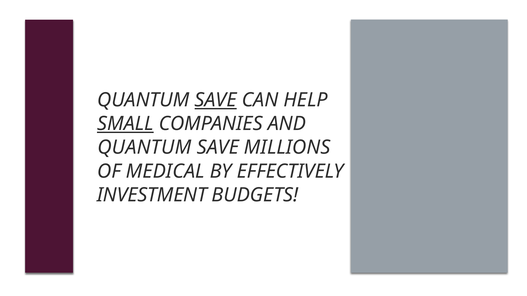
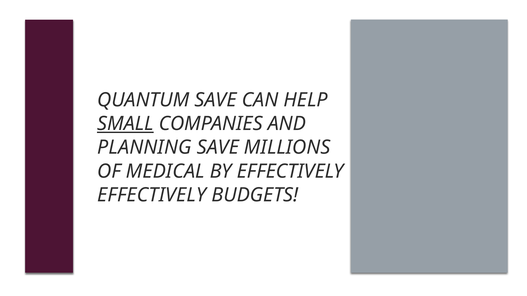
SAVE underline: present -> none (216, 100)
QUANTUM: QUANTUM -> PLANNING (144, 148)
INVESTMENT: INVESTMENT -> EFFECTIVELY (152, 195)
